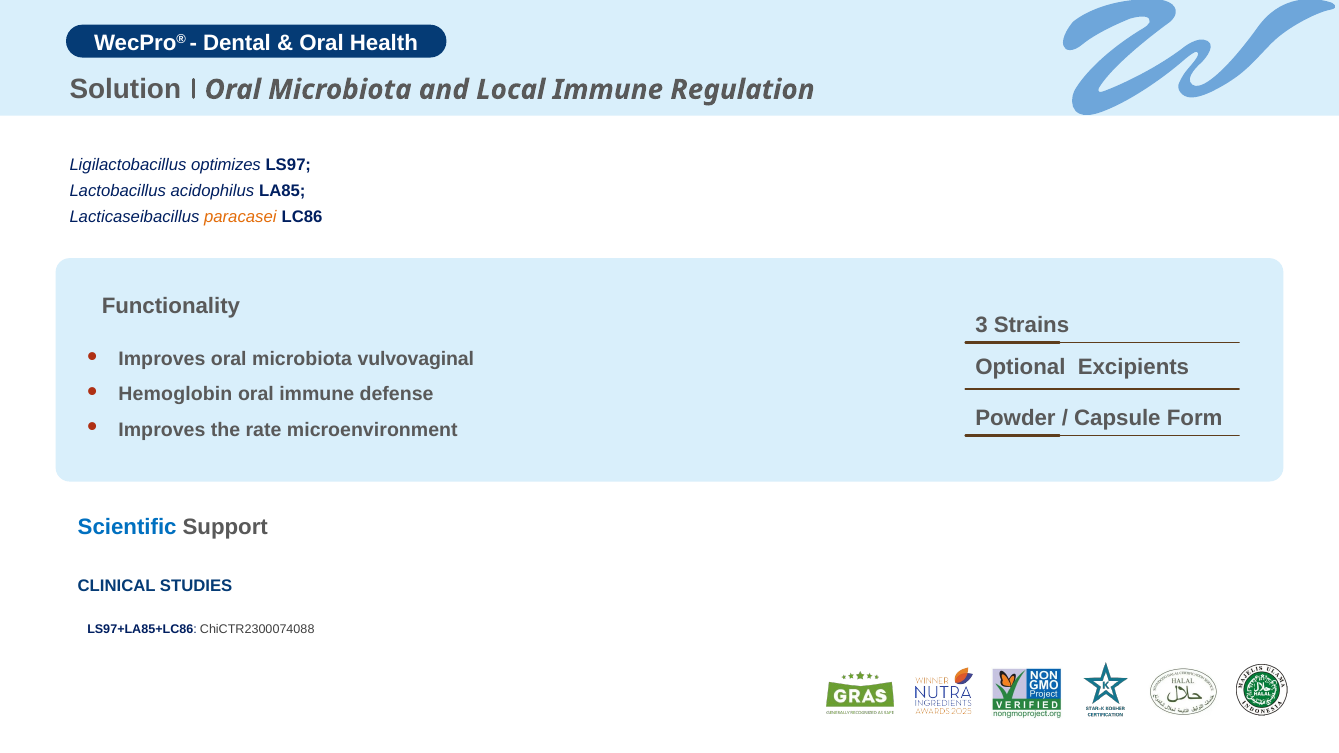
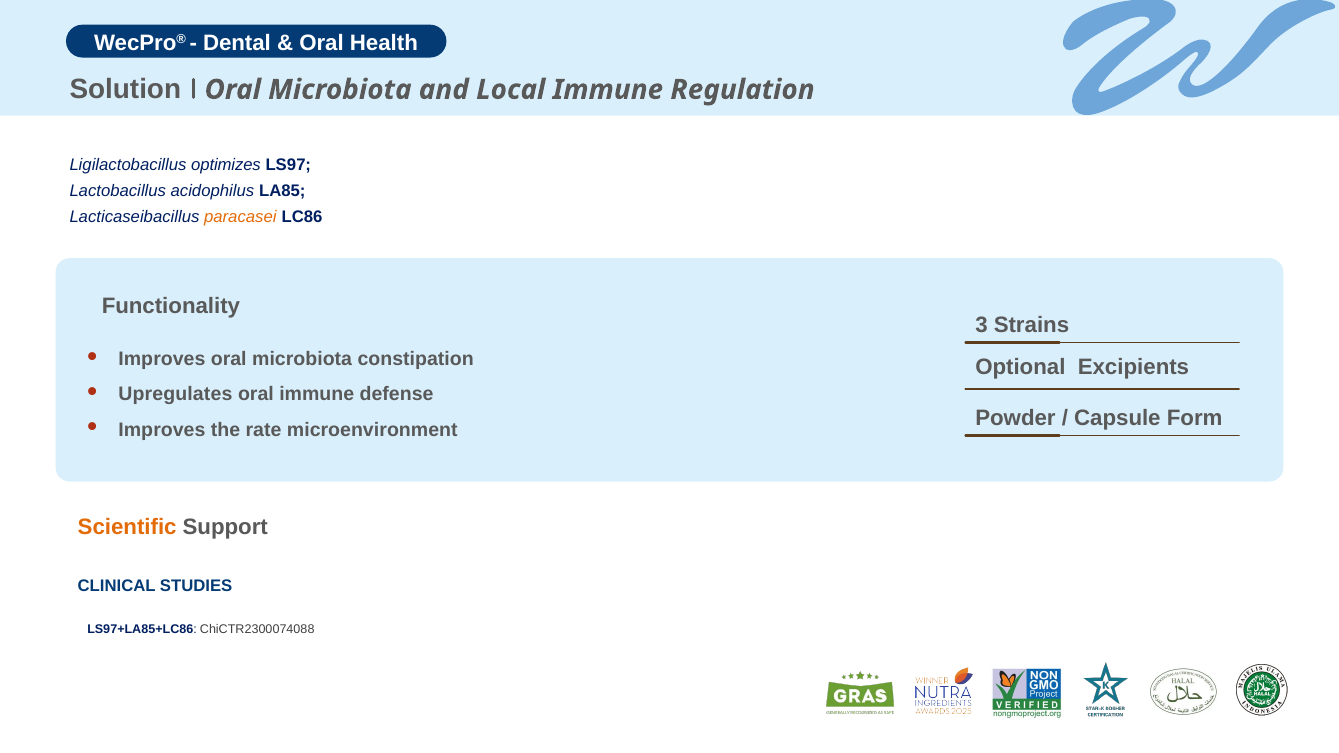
vulvovaginal: vulvovaginal -> constipation (416, 359)
Hemoglobin: Hemoglobin -> Upregulates (175, 395)
Scientific colour: blue -> orange (127, 527)
